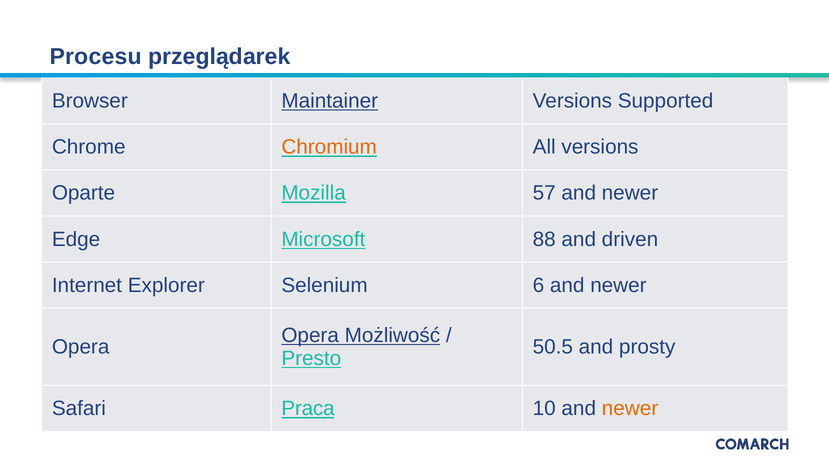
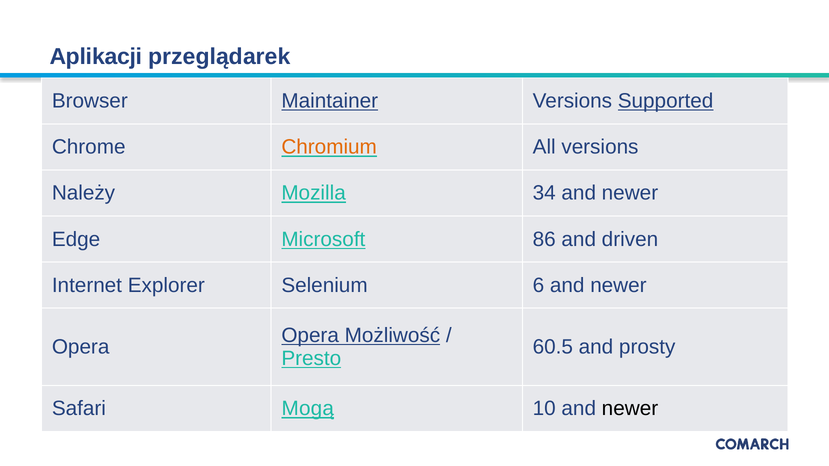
Procesu: Procesu -> Aplikacji (96, 57)
Supported underline: none -> present (666, 101)
Oparte: Oparte -> Należy (84, 193)
57: 57 -> 34 (544, 193)
88: 88 -> 86 (544, 239)
50.5: 50.5 -> 60.5 (553, 347)
Praca: Praca -> Mogą (308, 409)
newer colour: orange -> black (630, 409)
